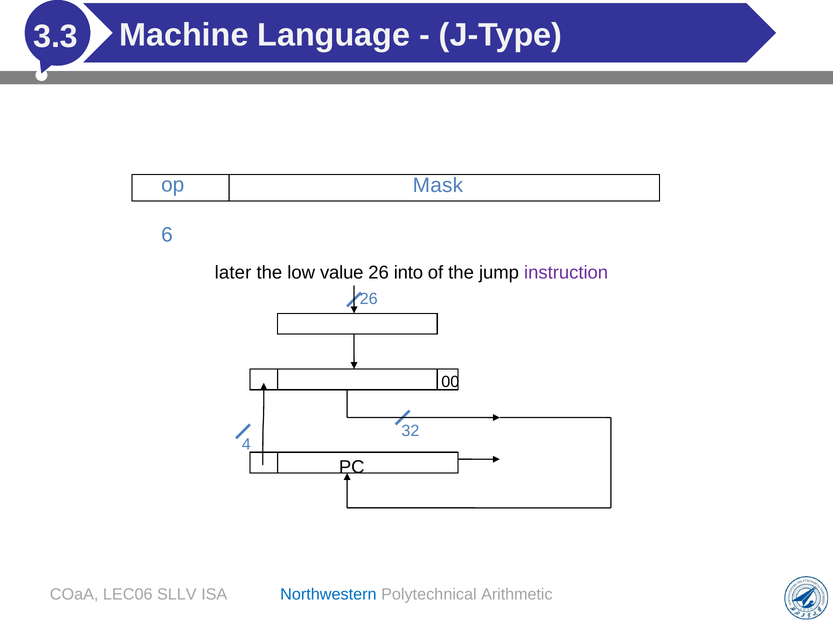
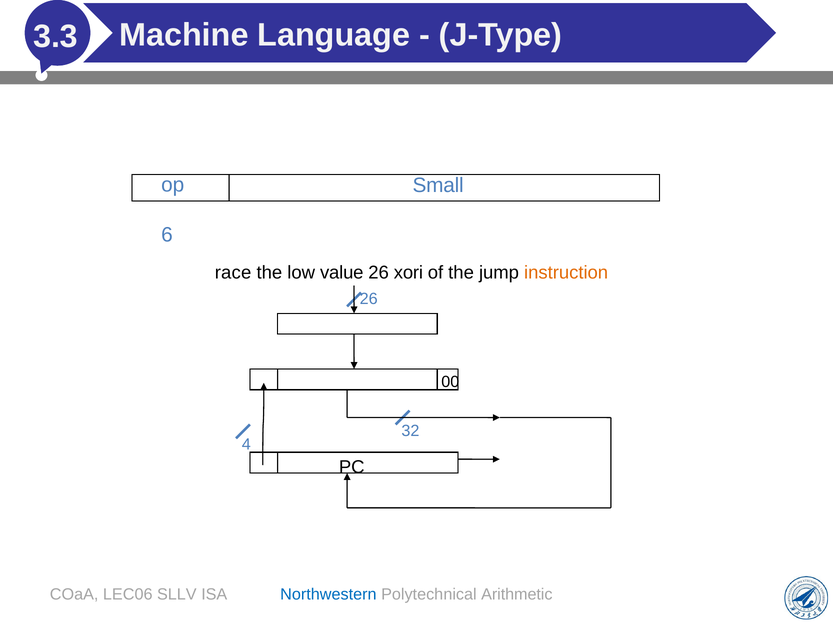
Mask: Mask -> Small (438, 185)
later: later -> race (233, 272)
into: into -> xori (408, 272)
instruction colour: purple -> orange (566, 272)
